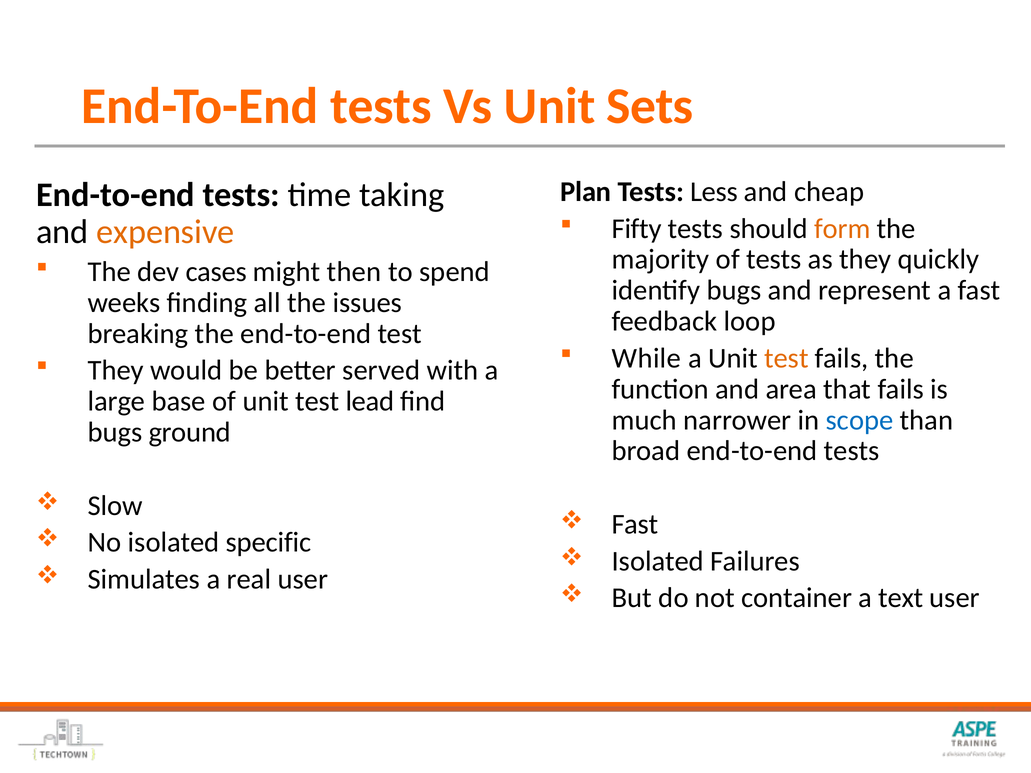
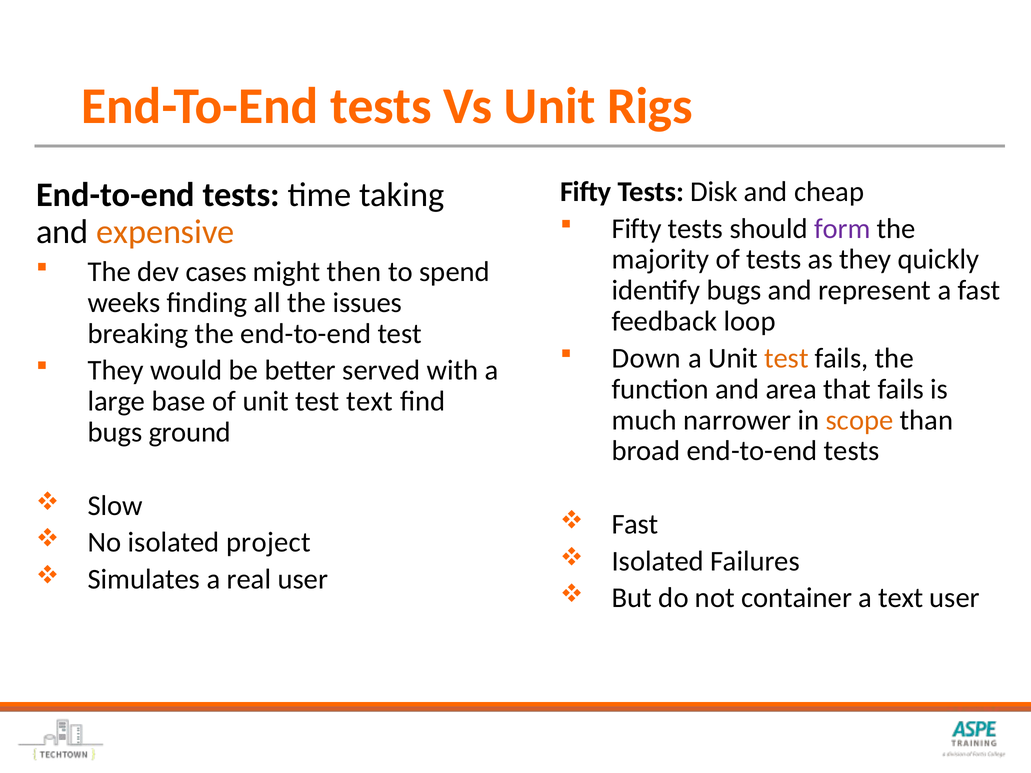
Sets: Sets -> Rigs (650, 106)
Plan: Plan -> Fifty (586, 192)
Less: Less -> Disk (714, 192)
form colour: orange -> purple (842, 229)
While: While -> Down (646, 358)
test lead: lead -> text (370, 402)
scope colour: blue -> orange (860, 420)
specific: specific -> project (268, 543)
